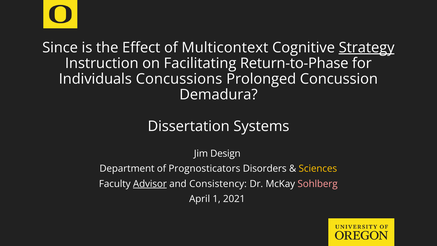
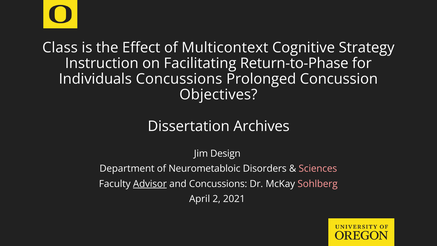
Since: Since -> Class (60, 48)
Strategy underline: present -> none (367, 48)
Demadura: Demadura -> Objectives (218, 95)
Systems: Systems -> Archives (261, 126)
Prognosticators: Prognosticators -> Neurometabloic (204, 169)
Sciences colour: yellow -> pink (318, 169)
and Consistency: Consistency -> Concussions (218, 184)
1: 1 -> 2 (217, 199)
